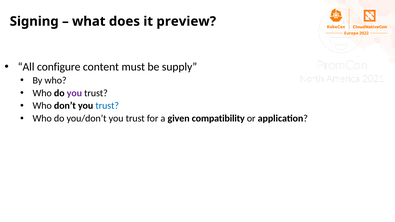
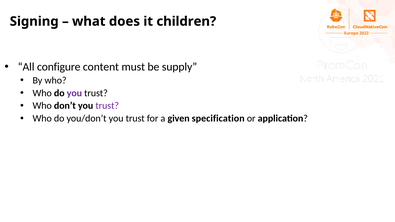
preview: preview -> children (186, 21)
trust colour: blue -> purple (107, 106)
compatibility: compatibility -> specification (218, 119)
